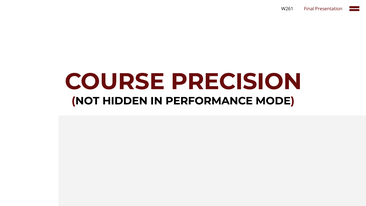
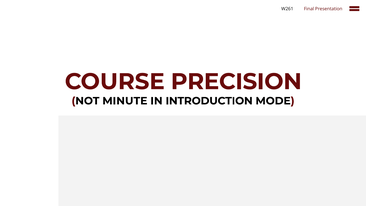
HIDDEN: HIDDEN -> MINUTE (125, 101)
PERFORMANCE: PERFORMANCE -> INTRODUCTION (209, 101)
